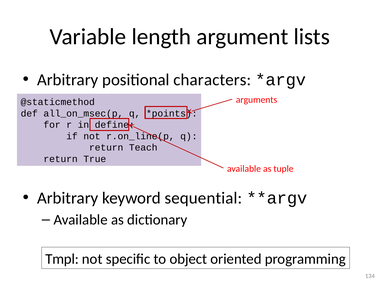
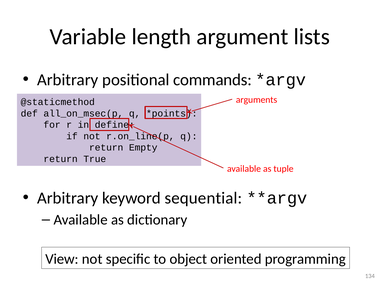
characters: characters -> commands (212, 80)
Teach: Teach -> Empty (143, 148)
Tmpl: Tmpl -> View (62, 259)
